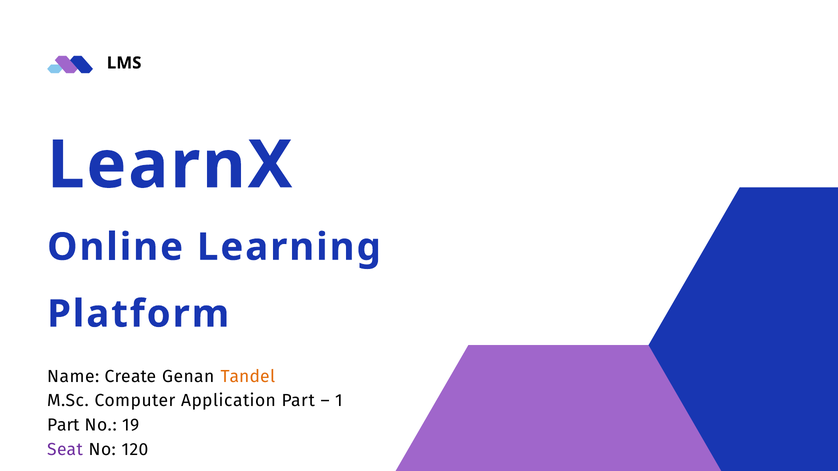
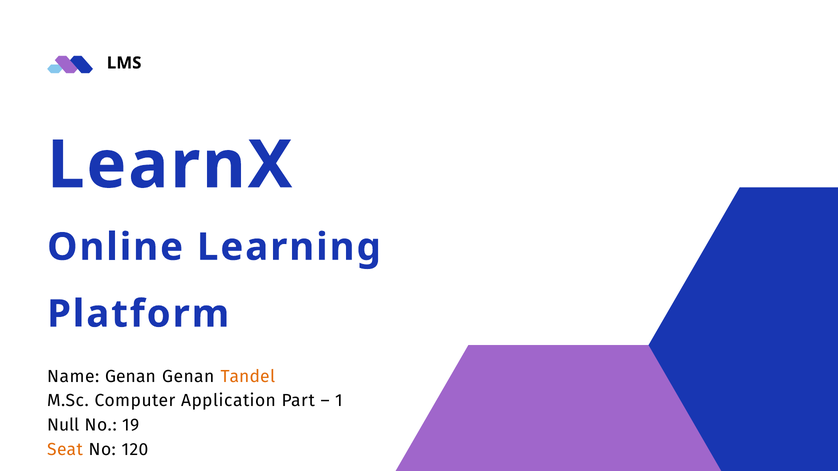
Name Create: Create -> Genan (131, 377)
Part: Part -> Null (63, 425)
Seat colour: purple -> orange (65, 450)
